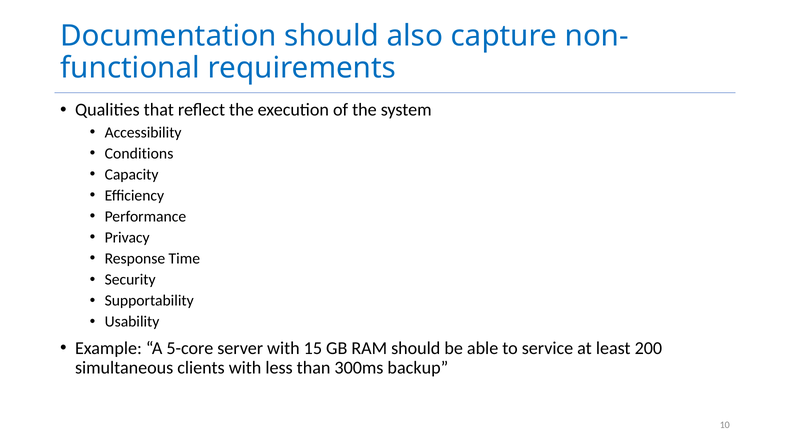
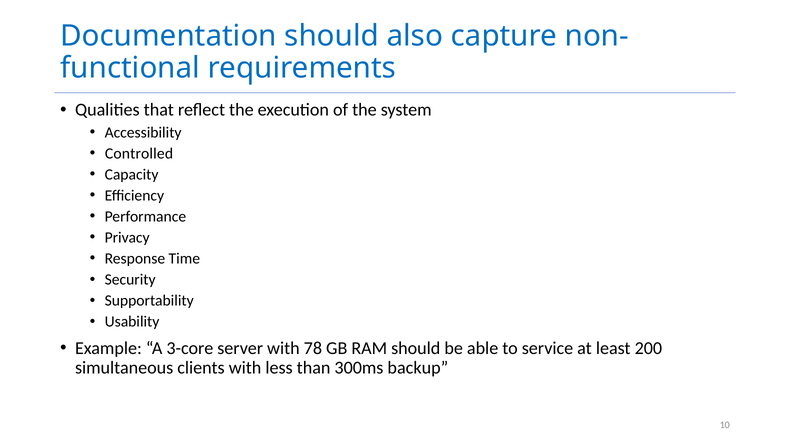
Conditions: Conditions -> Controlled (139, 153)
5-core: 5-core -> 3-core (190, 348)
15: 15 -> 78 (313, 348)
